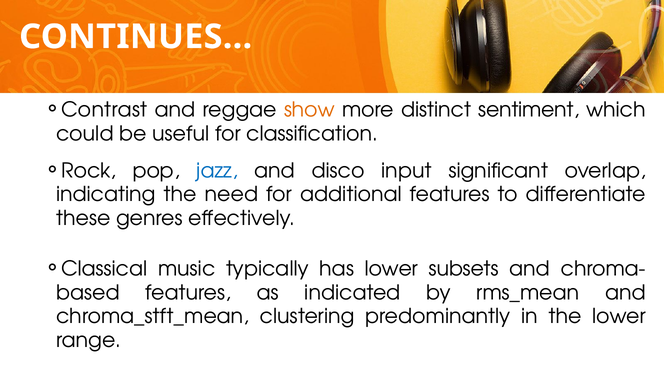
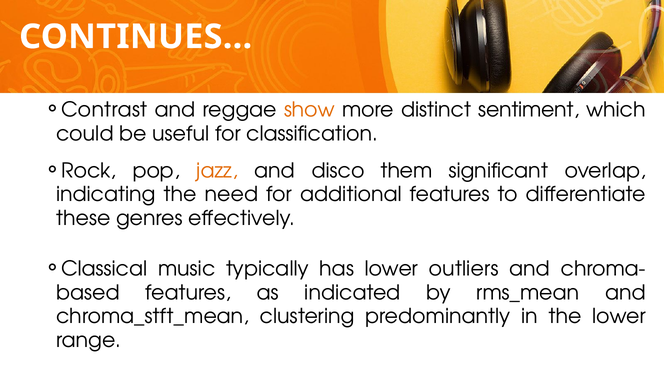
jazz colour: blue -> orange (217, 171)
input: input -> them (407, 171)
subsets: subsets -> outliers (464, 269)
